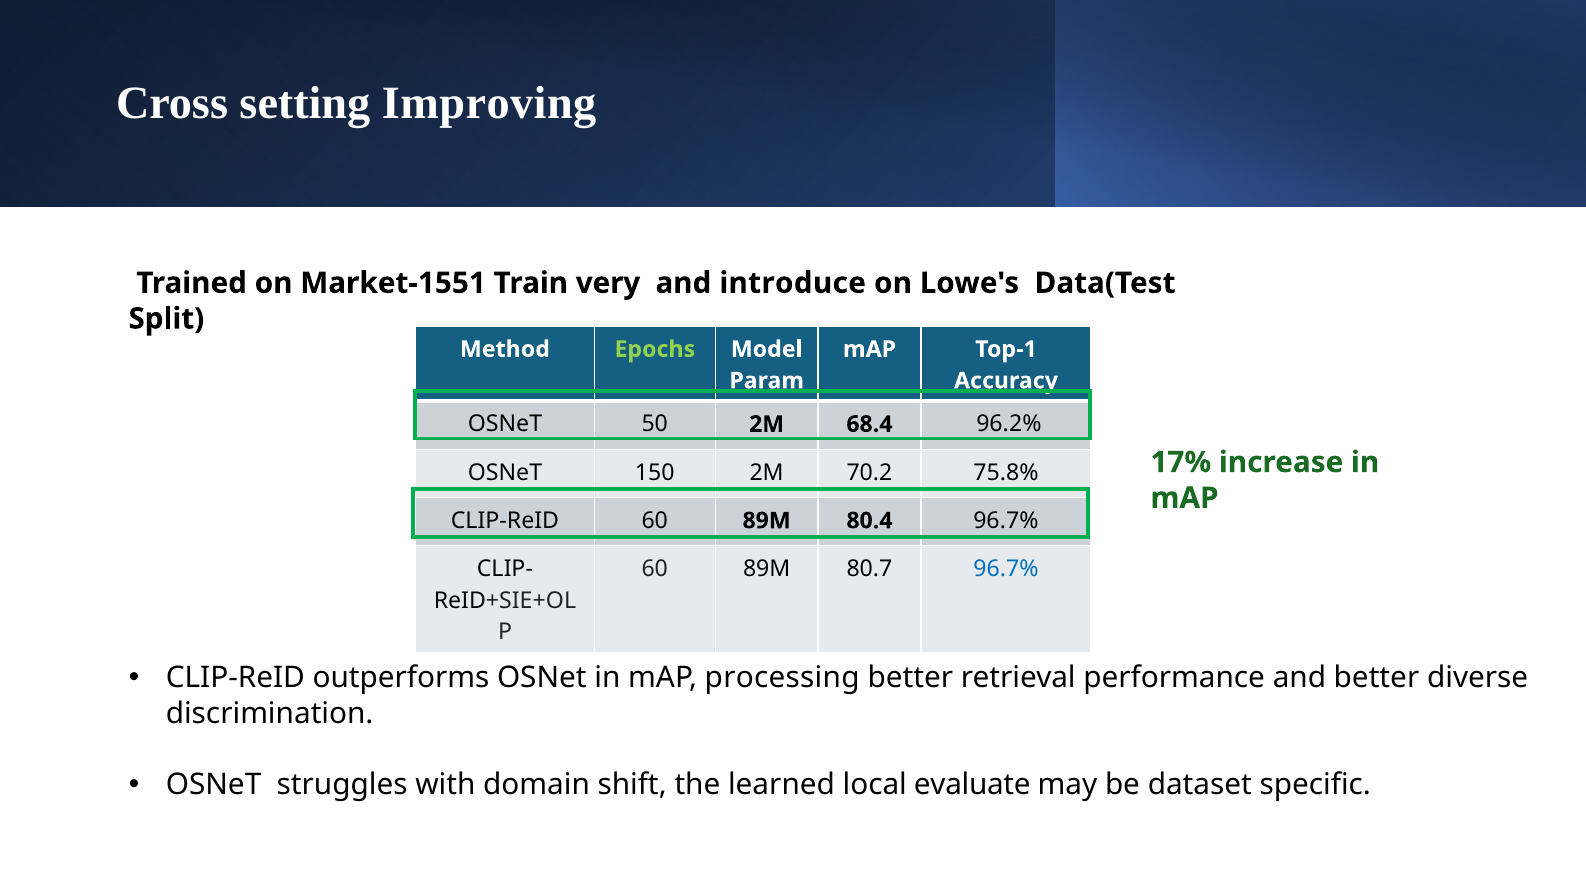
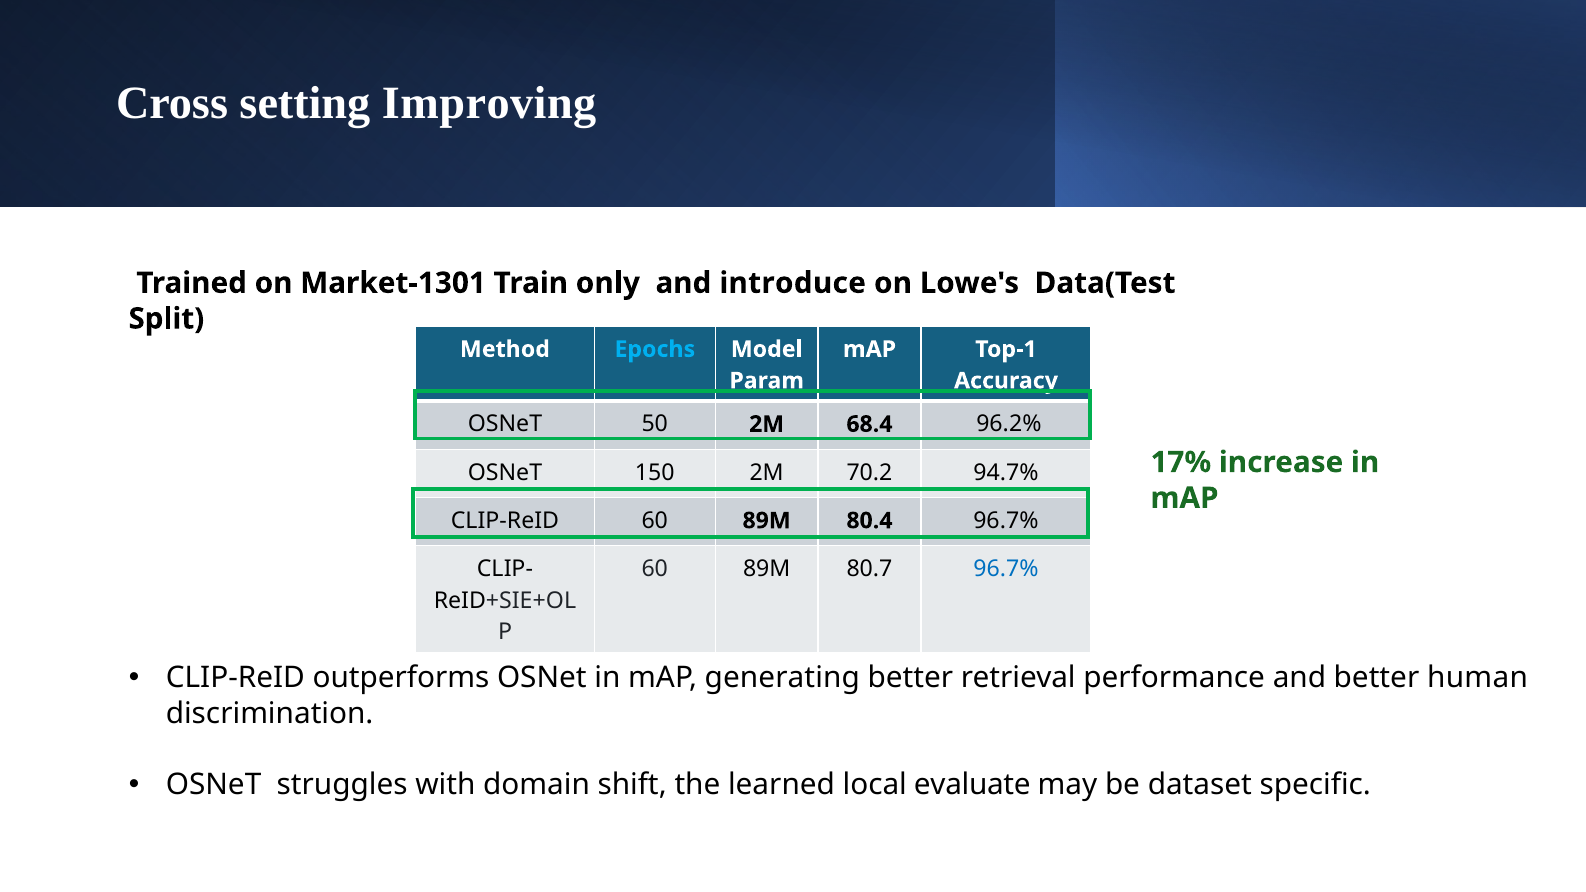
Market-1551: Market-1551 -> Market-1301 (393, 283)
very: very -> only (608, 283)
Epochs colour: light green -> light blue (655, 349)
75.8%: 75.8% -> 94.7% (1006, 472)
processing: processing -> generating (782, 678)
diverse: diverse -> human (1478, 678)
